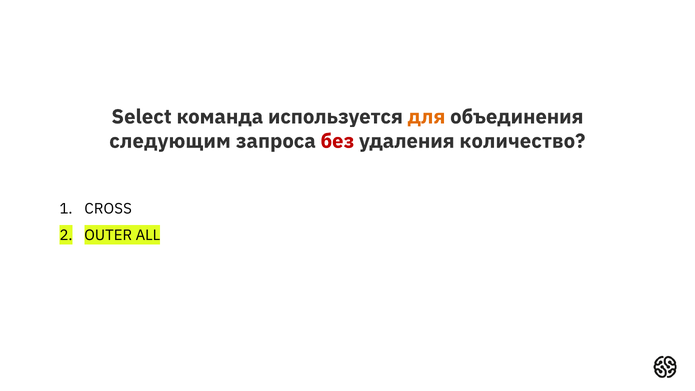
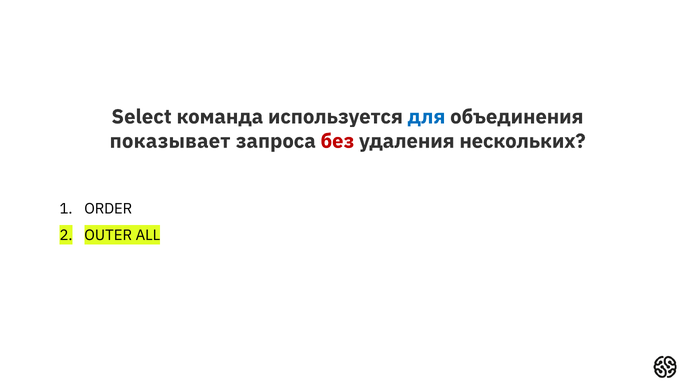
для colour: orange -> blue (426, 117)
следующим: следующим -> показывает (170, 141)
количество: количество -> нескольких (522, 141)
CROSS: CROSS -> ORDER (108, 209)
